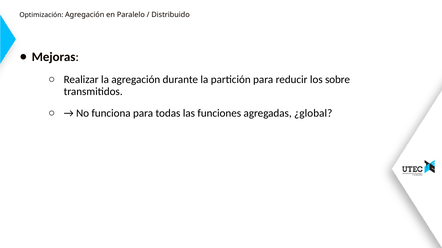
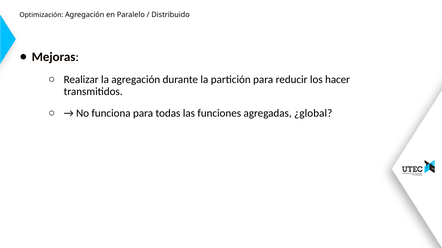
sobre: sobre -> hacer (338, 80)
